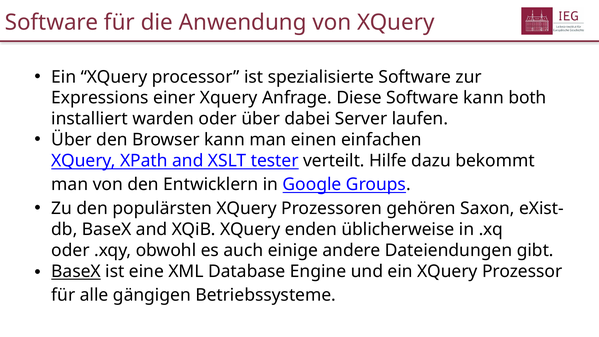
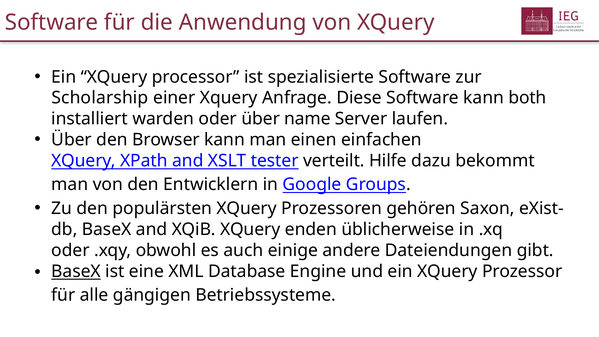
Expressions: Expressions -> Scholarship (100, 98)
dabei: dabei -> name (307, 119)
